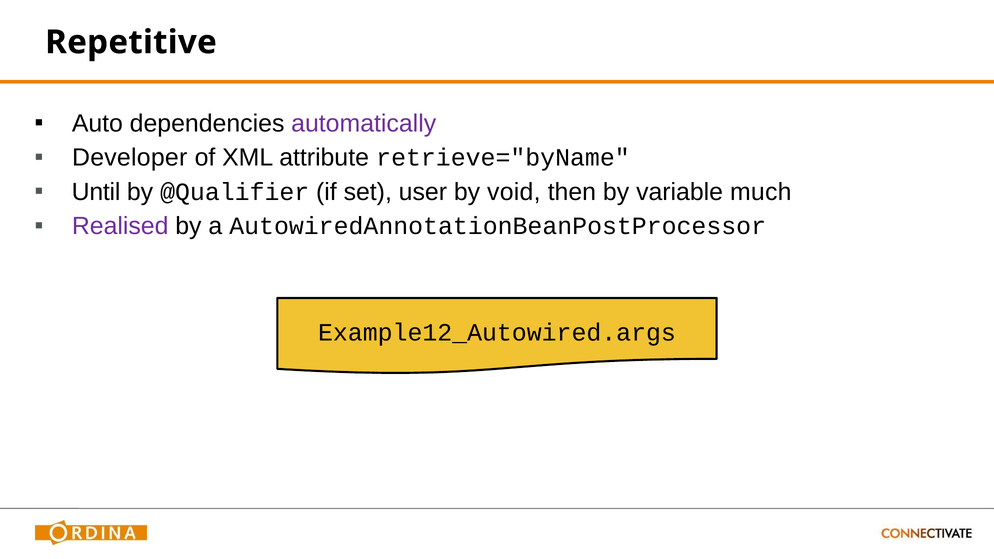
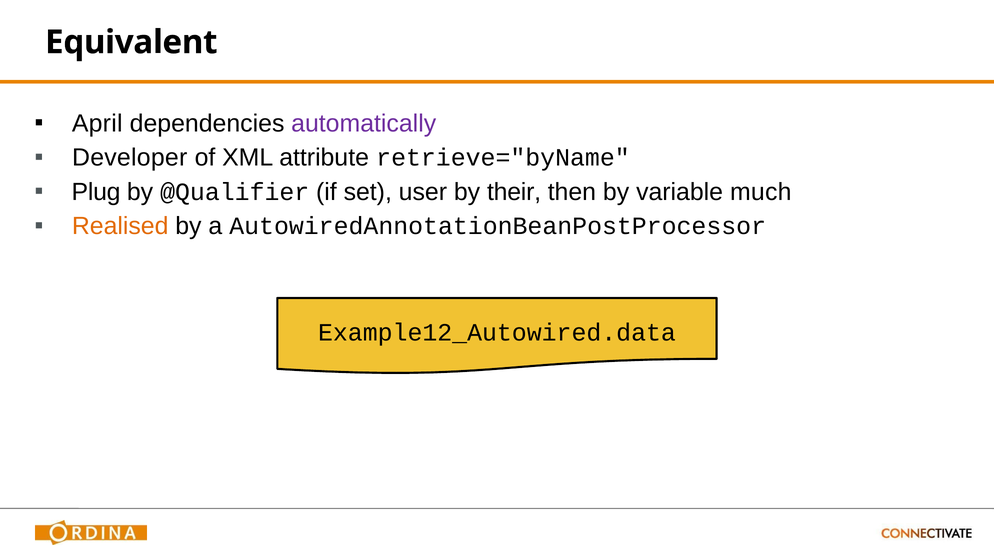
Repetitive: Repetitive -> Equivalent (131, 42)
Auto: Auto -> April (97, 123)
Until: Until -> Plug (96, 192)
void: void -> their (514, 192)
Realised colour: purple -> orange (120, 226)
Example12_Autowired.args: Example12_Autowired.args -> Example12_Autowired.data (497, 332)
